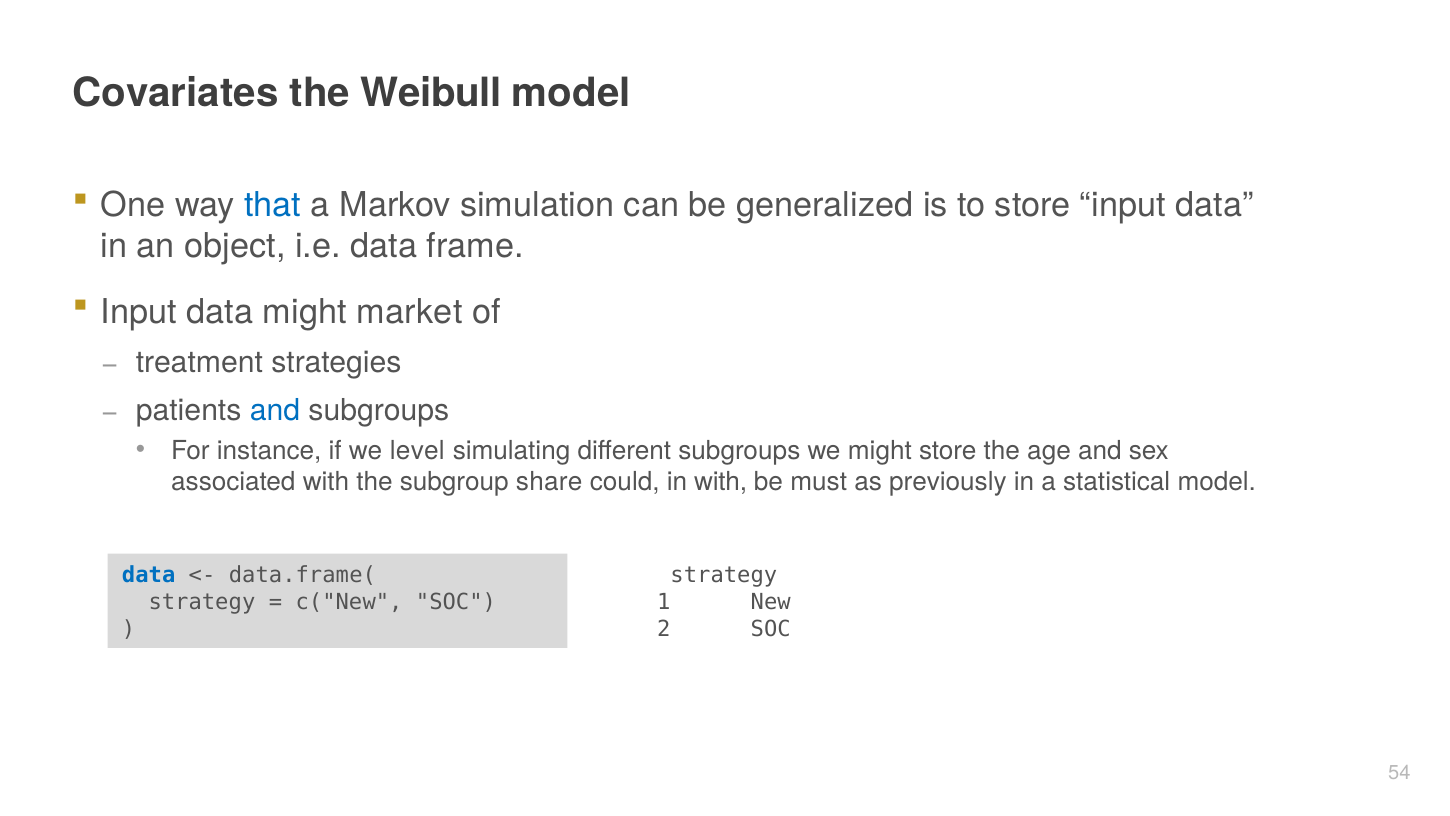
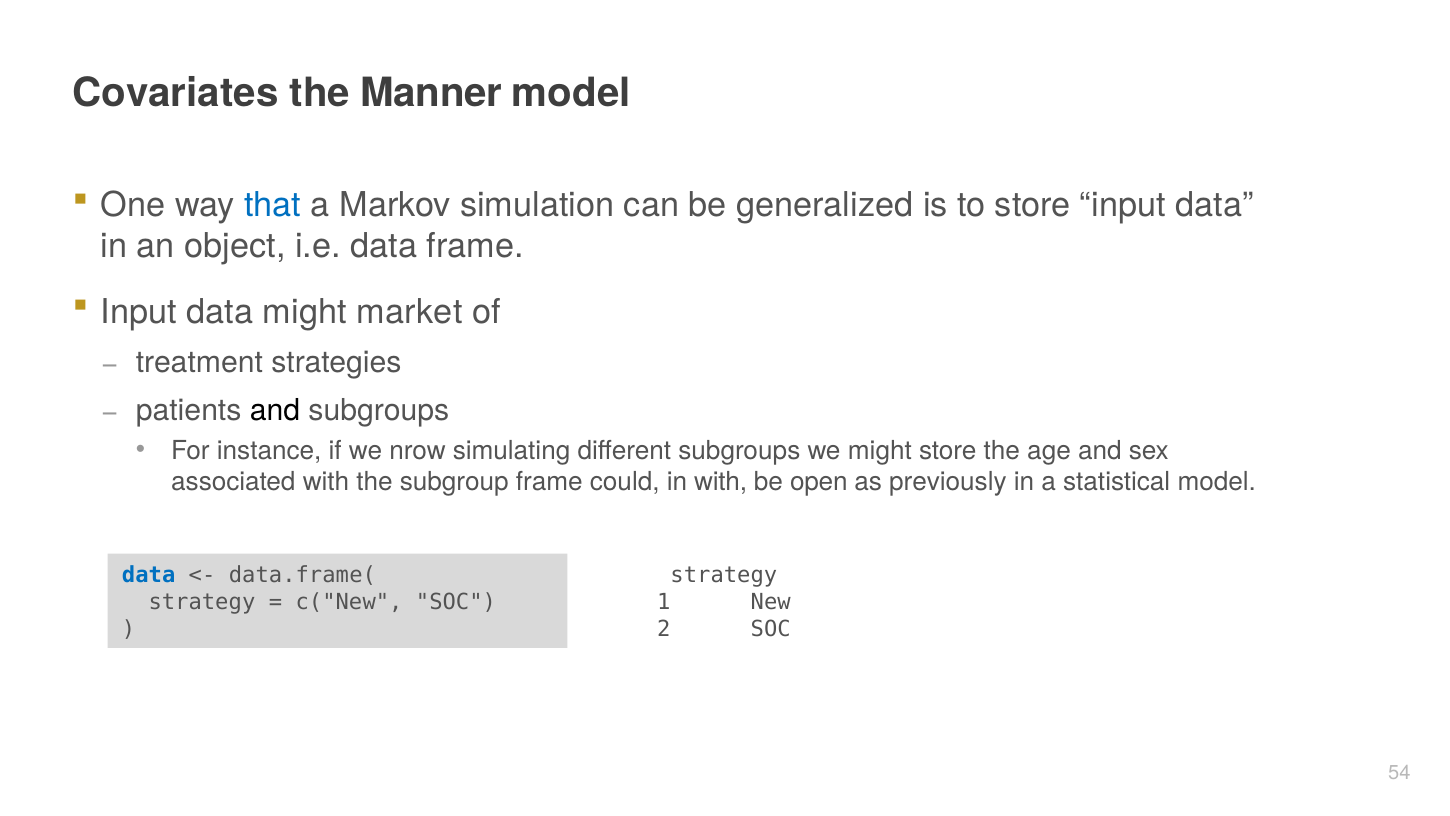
Weibull: Weibull -> Manner (431, 93)
and colour: blue -> black (275, 411)
level: level -> nrow (418, 450)
subgroup share: share -> frame (549, 482)
must: must -> open (819, 482)
